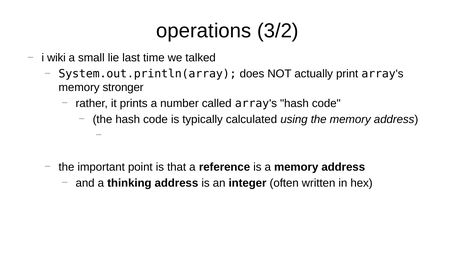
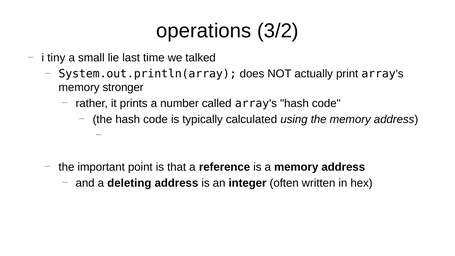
wiki: wiki -> tiny (56, 58)
thinking: thinking -> deleting (129, 183)
